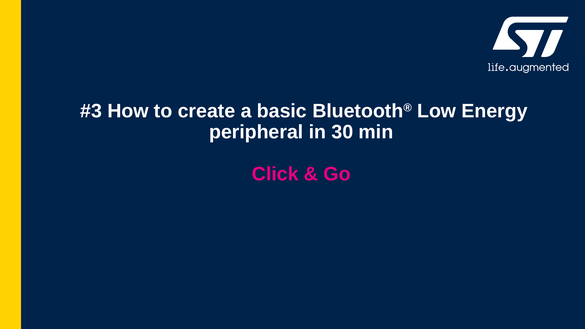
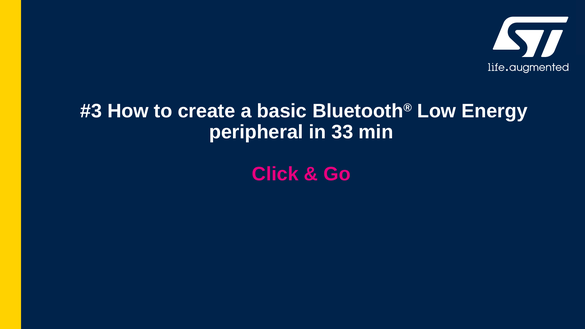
30: 30 -> 33 (342, 132)
